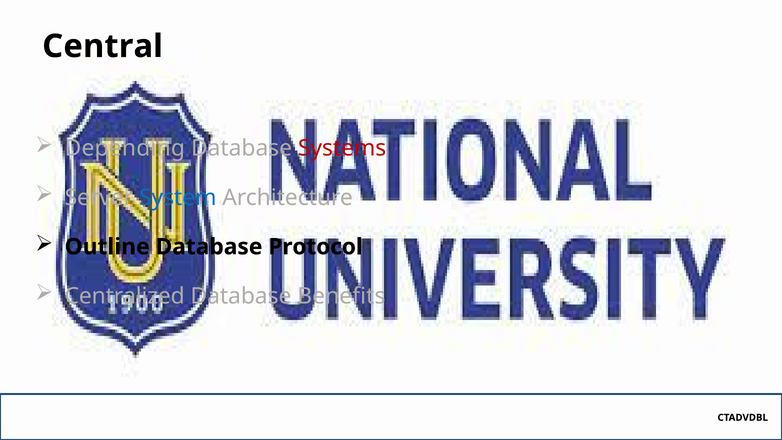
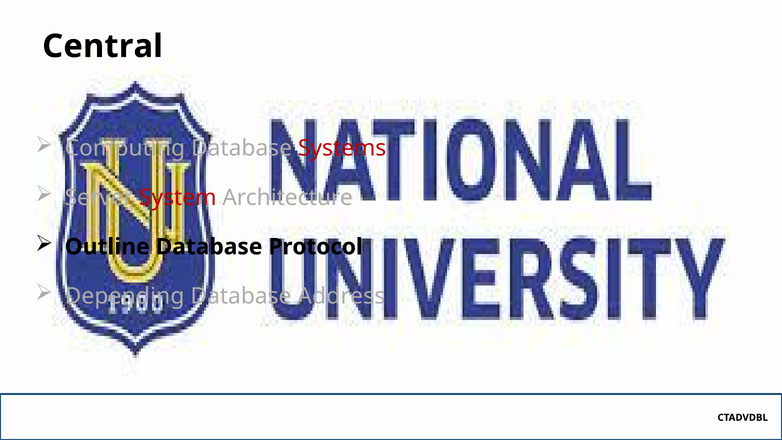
Depending: Depending -> Computing (125, 148)
System colour: blue -> red (178, 198)
Centralized: Centralized -> Depending (125, 296)
Benefits: Benefits -> Address (341, 296)
